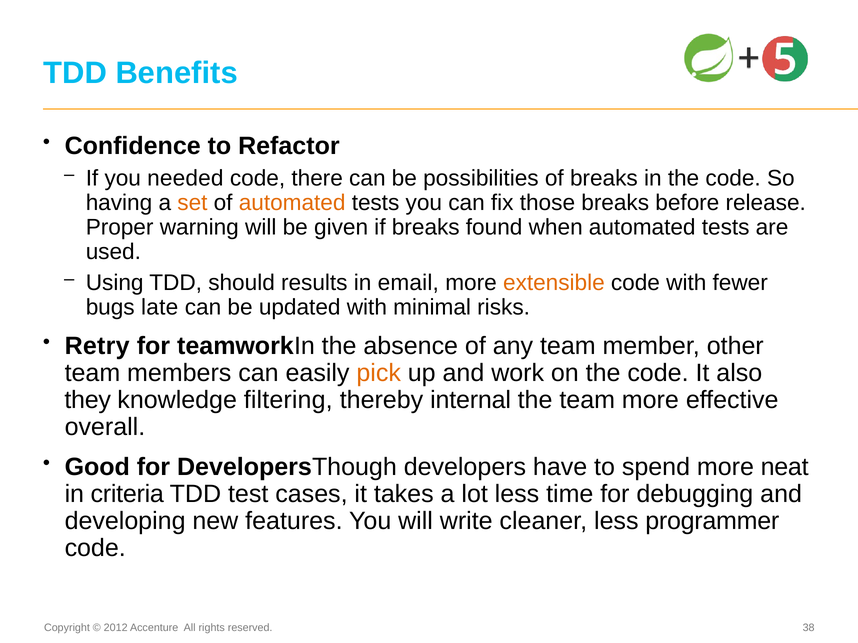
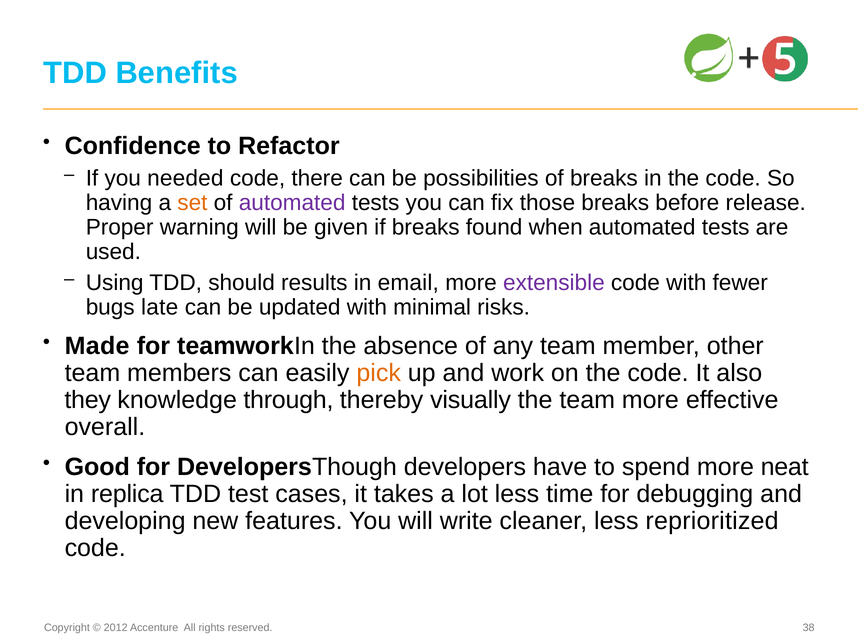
automated colour: orange -> purple (292, 203)
extensible colour: orange -> purple (554, 283)
Retry: Retry -> Made (97, 346)
filtering: filtering -> through (288, 400)
internal: internal -> visually (471, 400)
criteria: criteria -> replica (127, 494)
programmer: programmer -> reprioritized (712, 521)
